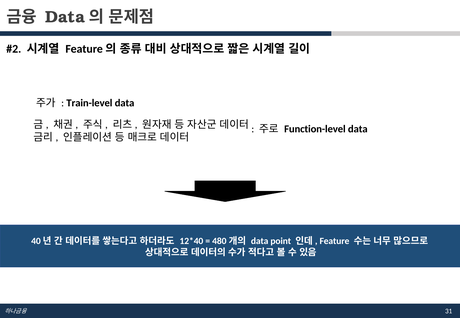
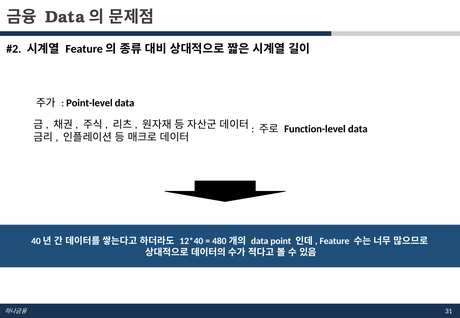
Train-level: Train-level -> Point-level (89, 103)
